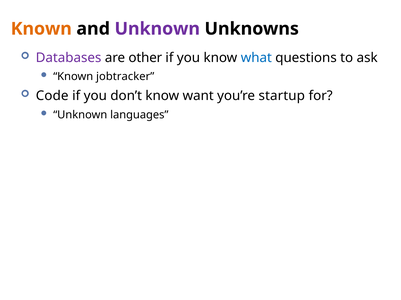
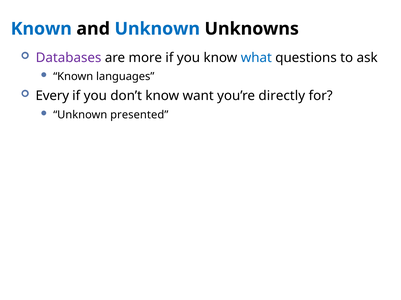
Known colour: orange -> blue (41, 29)
Unknown colour: purple -> blue (157, 29)
other: other -> more (145, 58)
jobtracker: jobtracker -> languages (125, 77)
Code: Code -> Every (52, 96)
startup: startup -> directly (282, 96)
languages: languages -> presented (139, 115)
